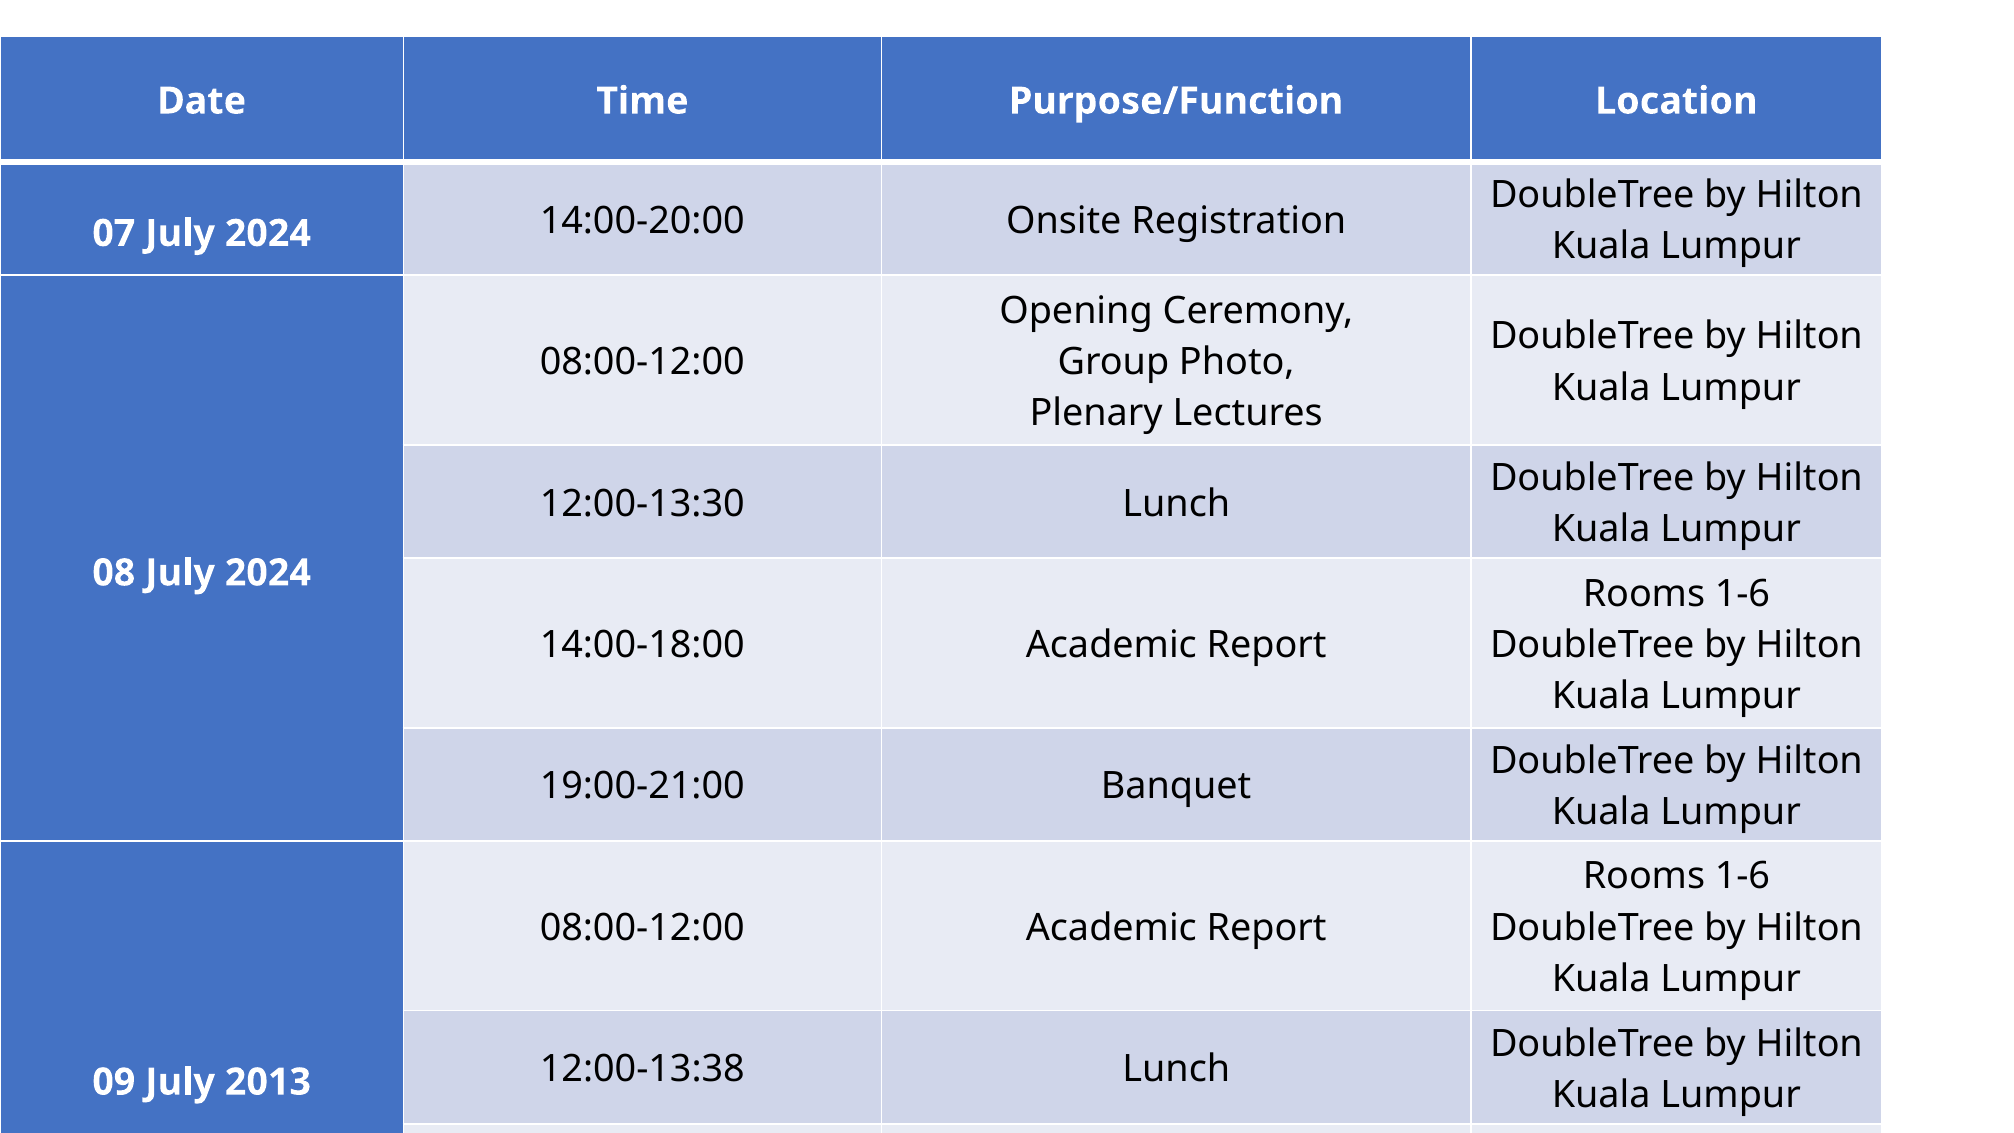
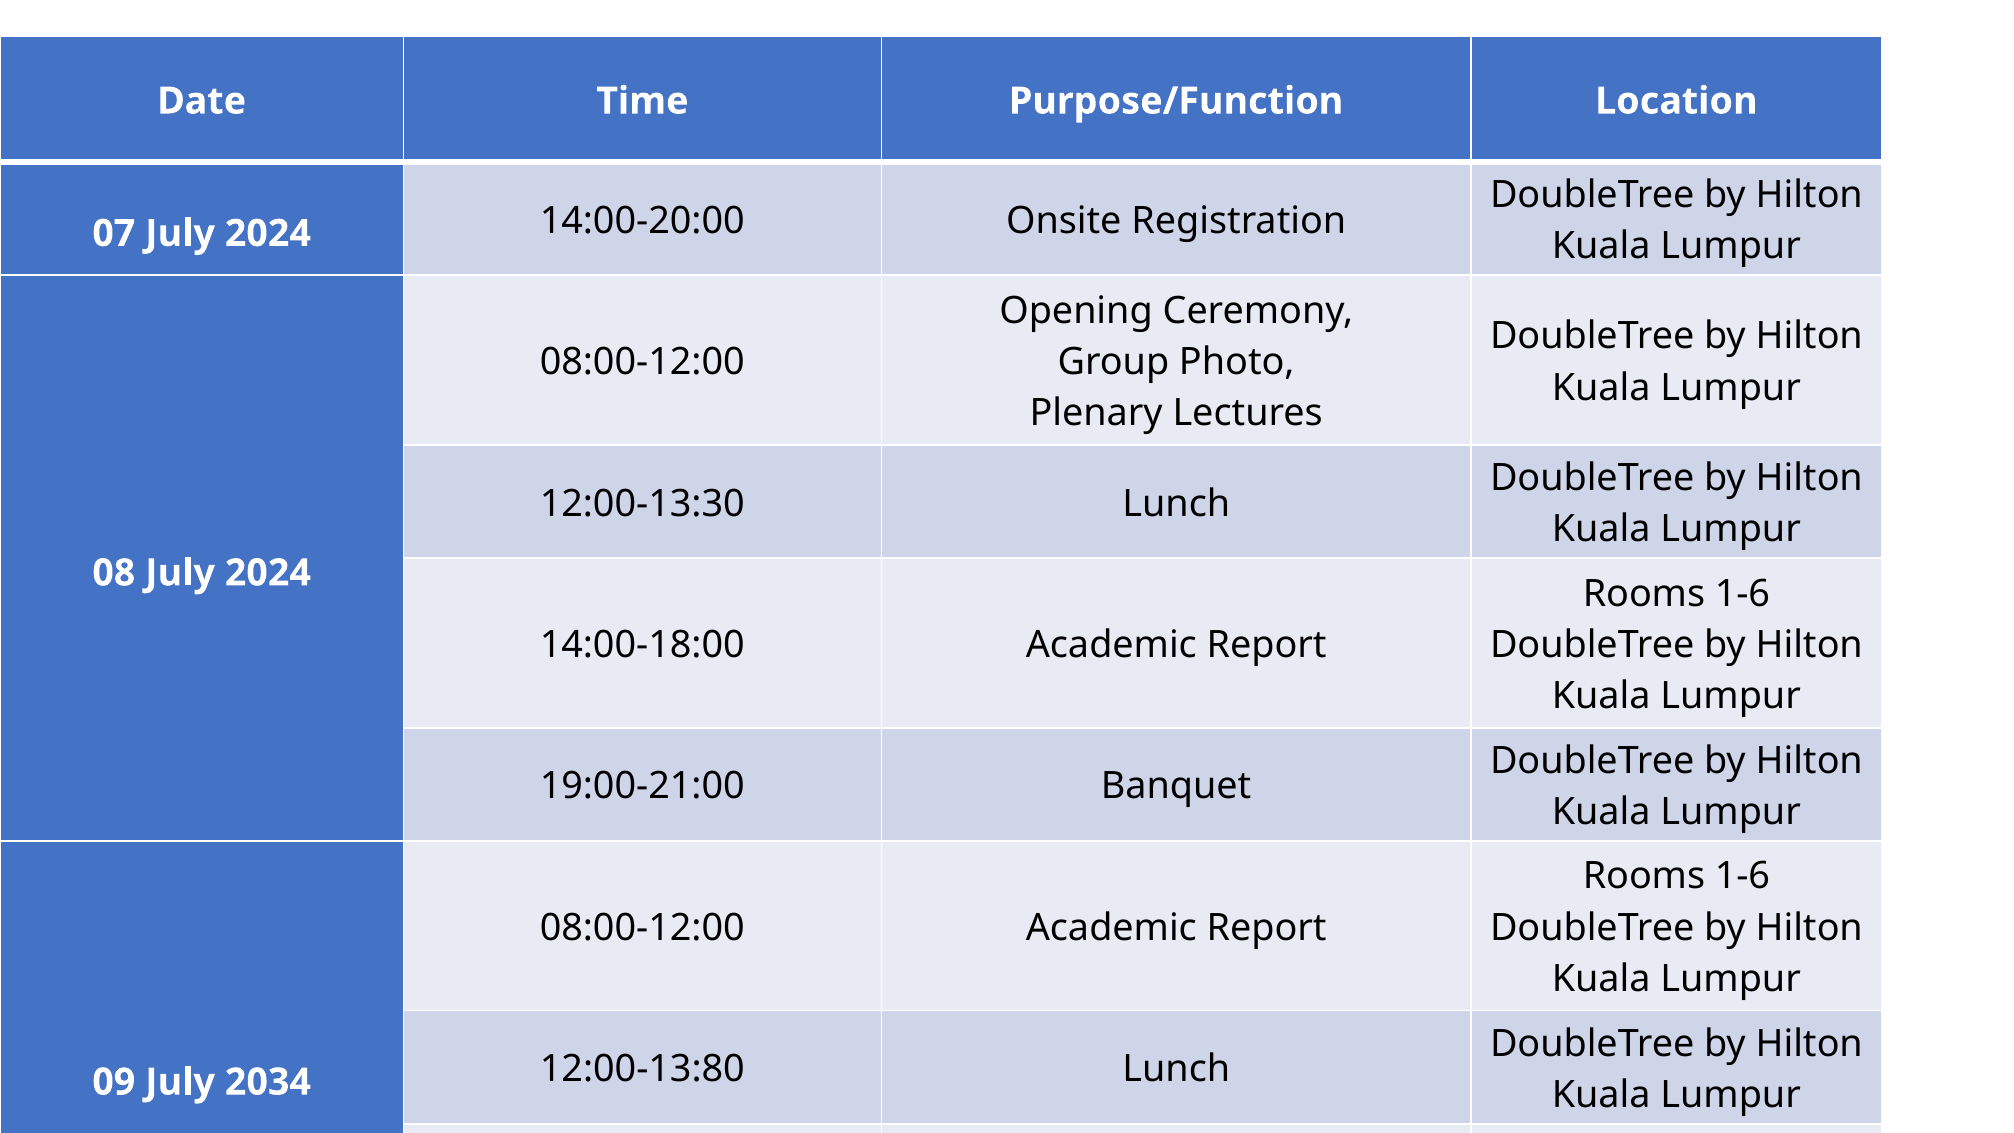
12:00-13:38: 12:00-13:38 -> 12:00-13:80 (642, 1069)
2013: 2013 -> 2034 (268, 1082)
